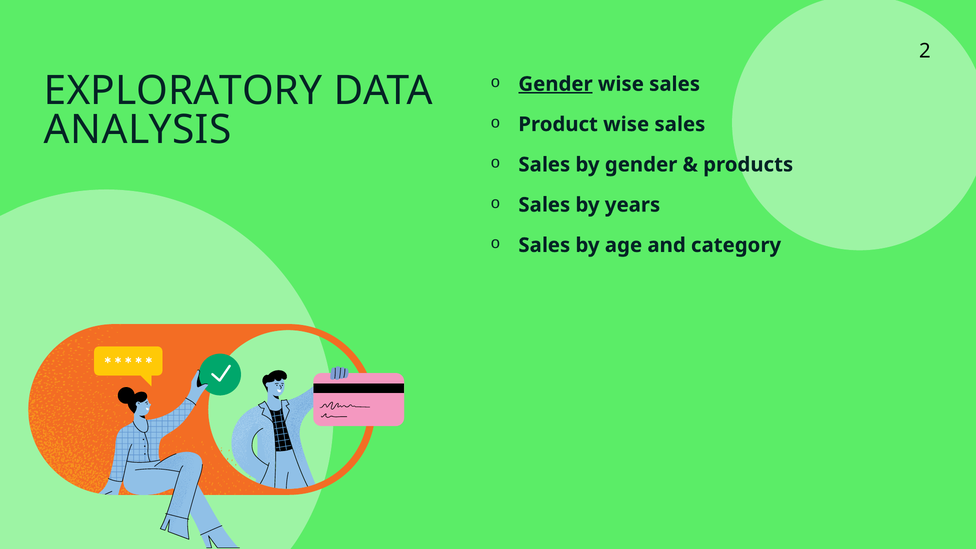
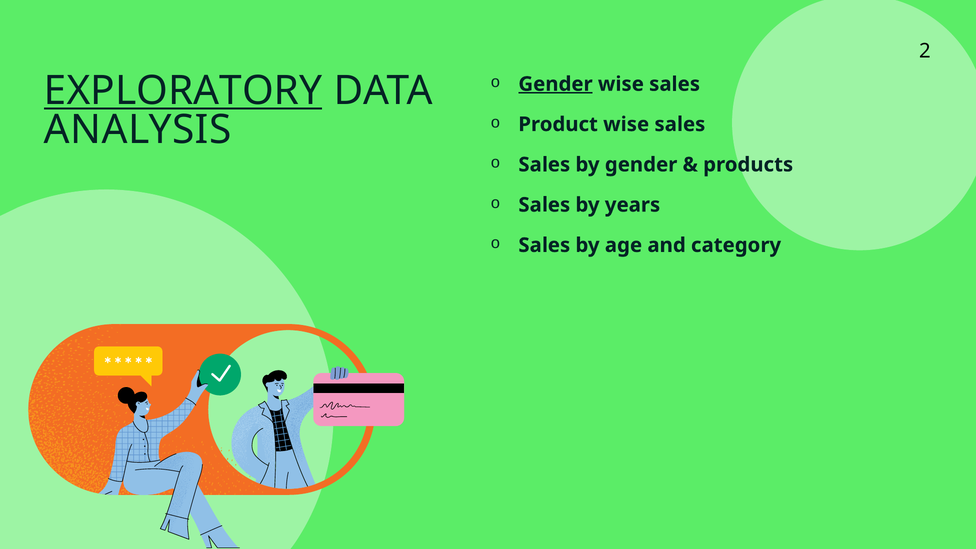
EXPLORATORY underline: none -> present (183, 91)
